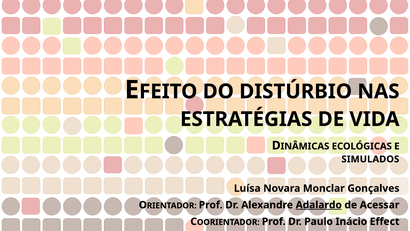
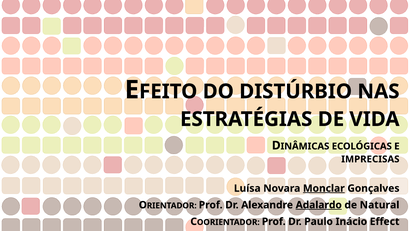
SIMULADOS: SIMULADOS -> IMPRECISAS (370, 159)
Monclar underline: none -> present (324, 188)
Acessar: Acessar -> Natural (380, 205)
